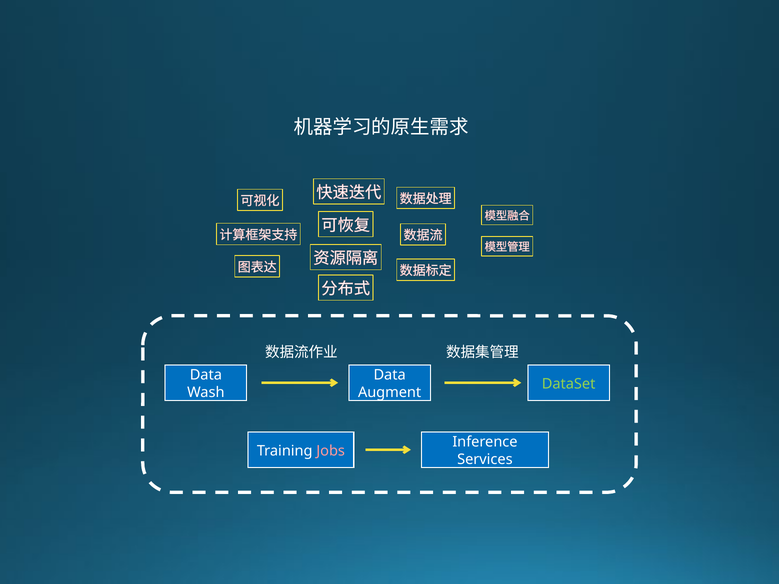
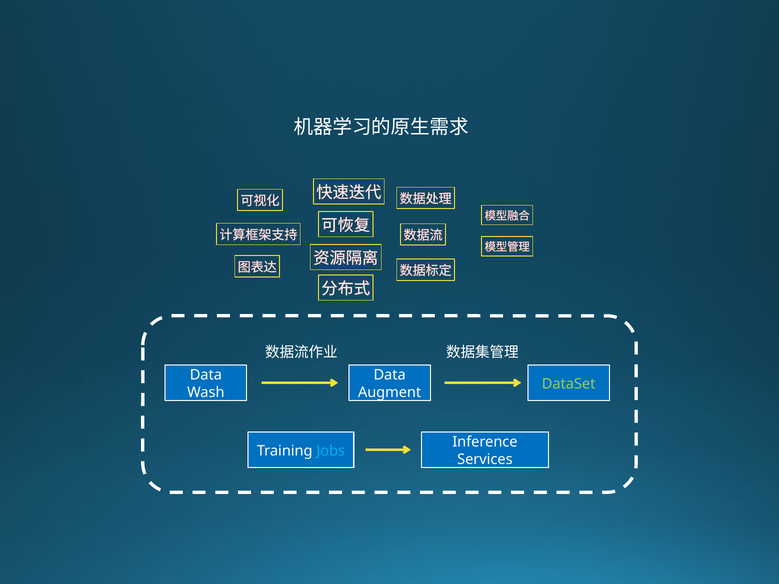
Jobs colour: pink -> light blue (331, 451)
